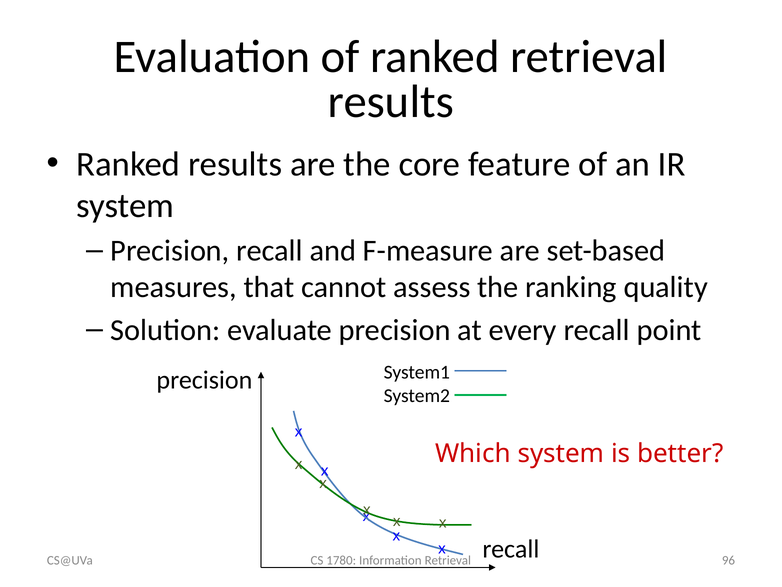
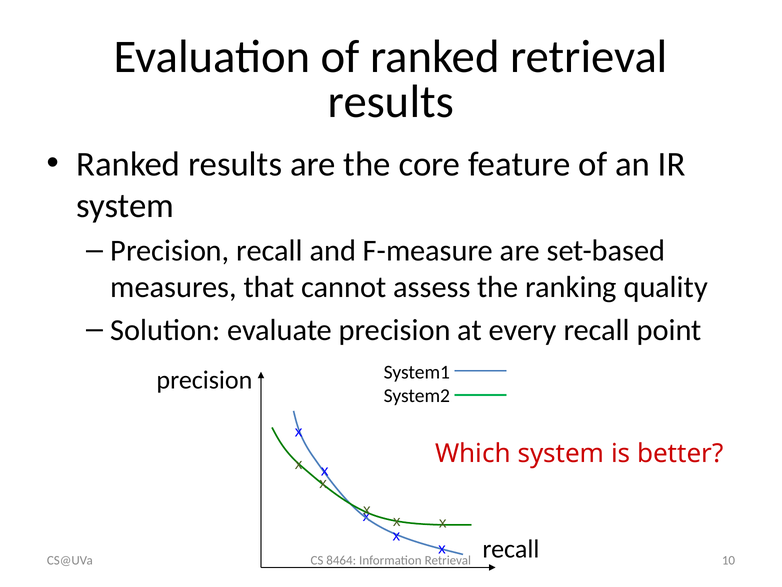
1780: 1780 -> 8464 (341, 560)
96: 96 -> 10 (728, 560)
